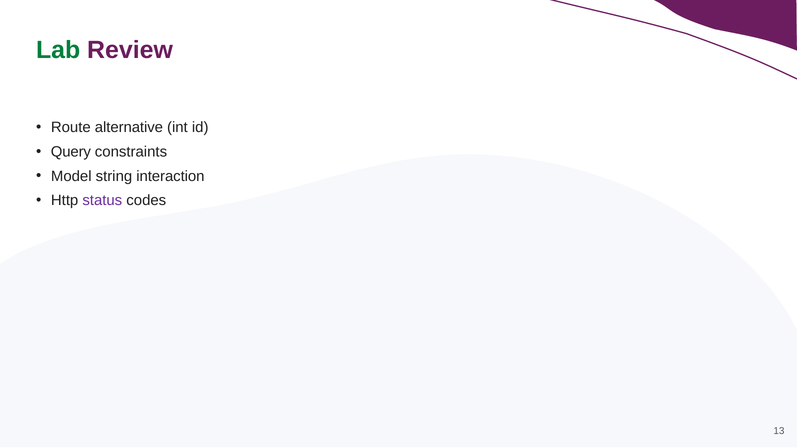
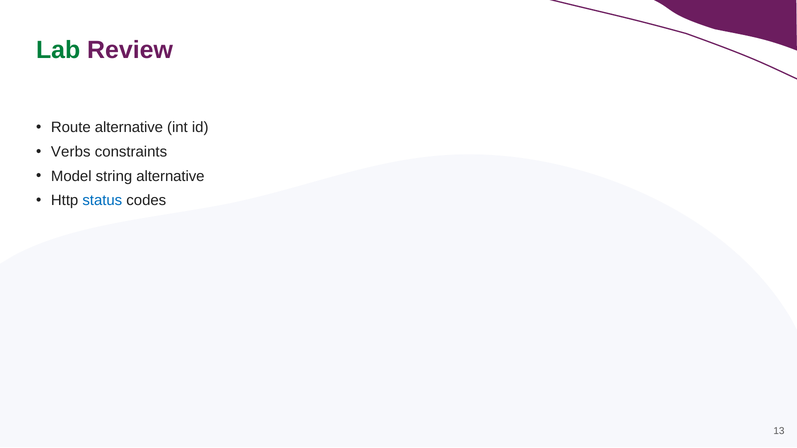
Query: Query -> Verbs (71, 152)
string interaction: interaction -> alternative (170, 176)
status colour: purple -> blue (102, 201)
